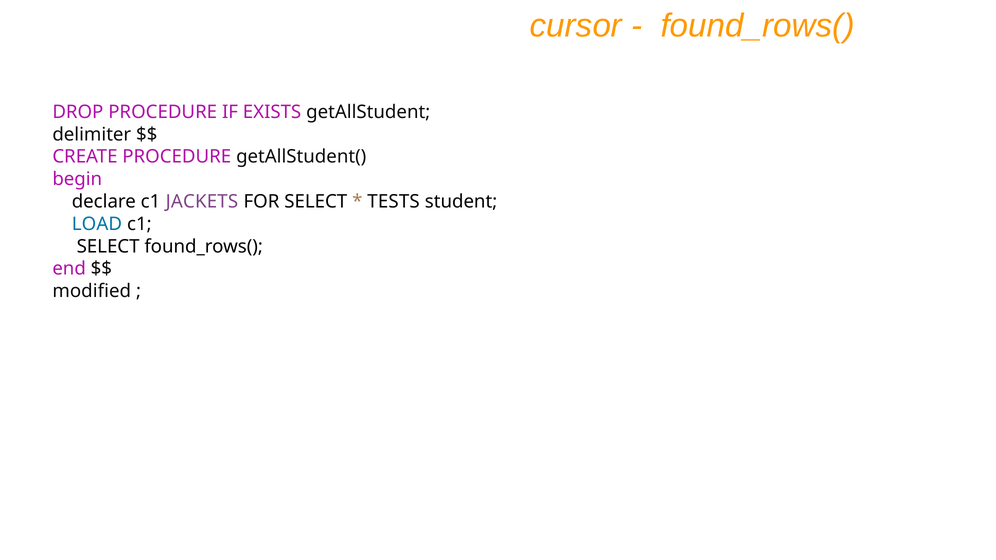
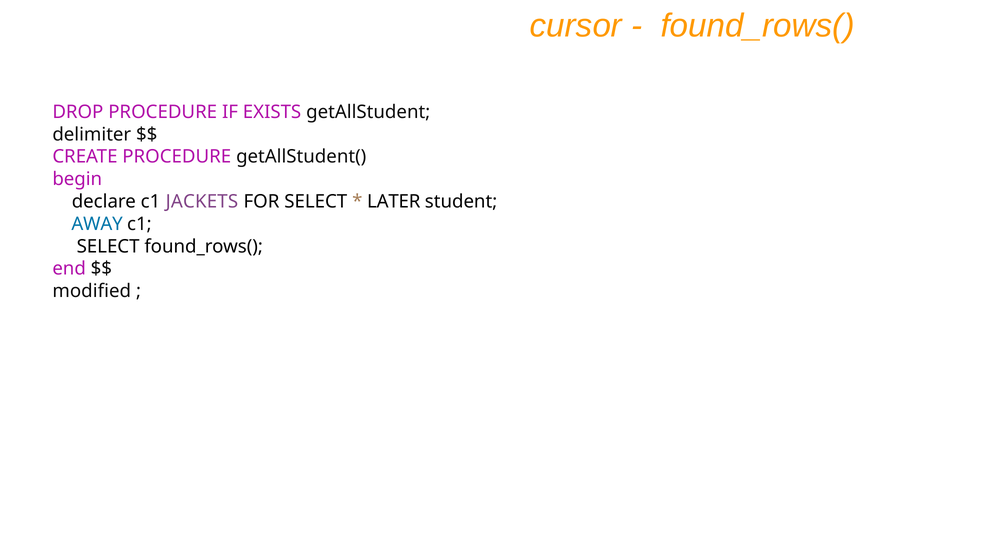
TESTS: TESTS -> LATER (394, 202)
LOAD: LOAD -> AWAY (97, 224)
